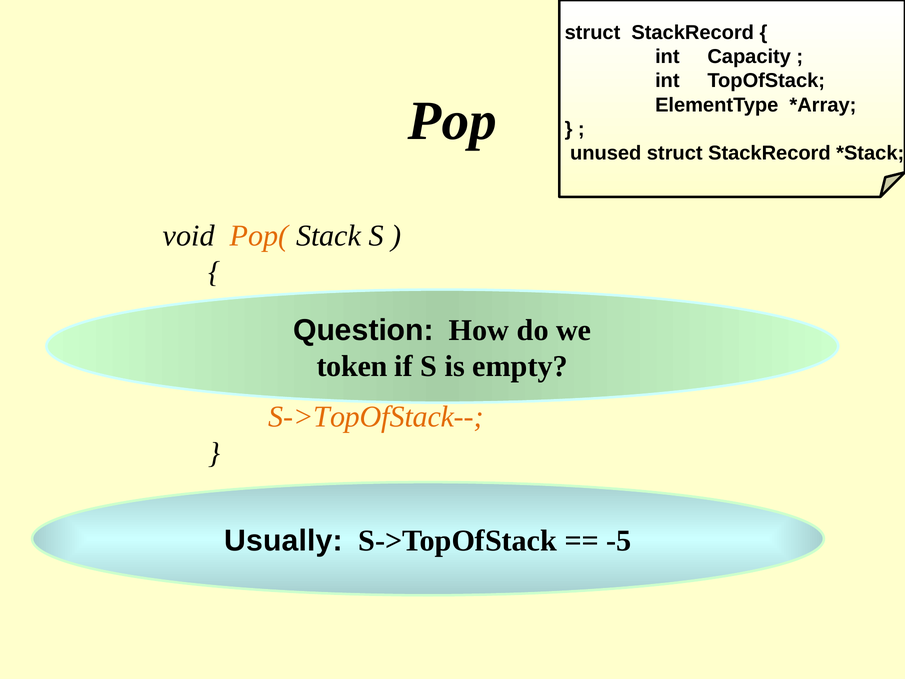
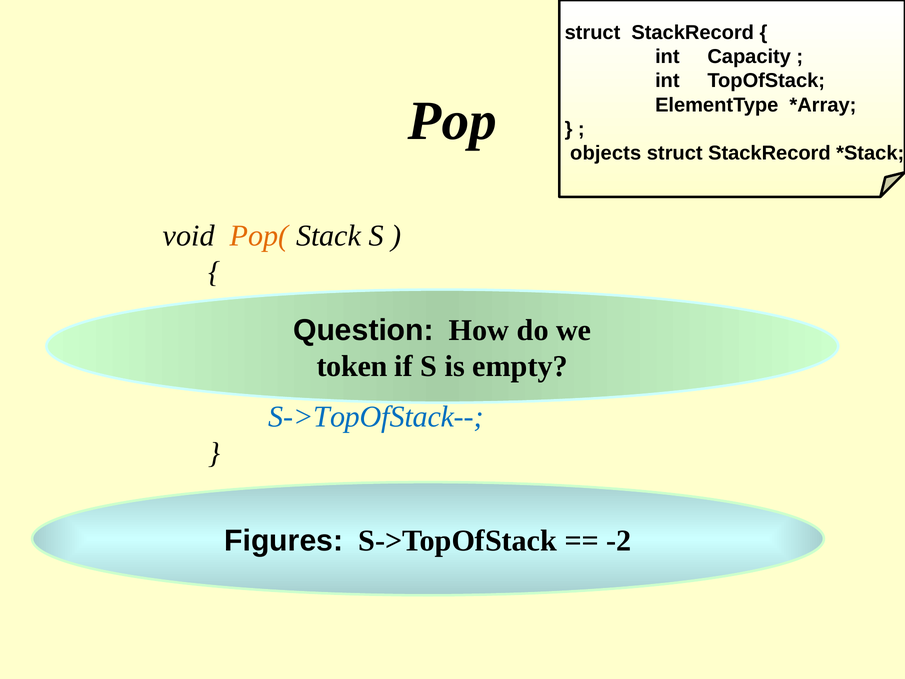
unused: unused -> objects (606, 153)
S->TopOfStack-- colour: orange -> blue (376, 417)
Usually: Usually -> Figures (284, 541)
-5: -5 -> -2 (619, 541)
